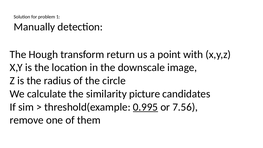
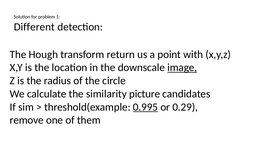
Manually: Manually -> Different (34, 27)
image underline: none -> present (182, 68)
7.56: 7.56 -> 0.29 (185, 107)
